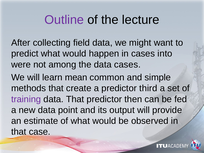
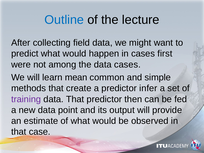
Outline colour: purple -> blue (64, 20)
into: into -> first (165, 54)
third: third -> infer (148, 88)
